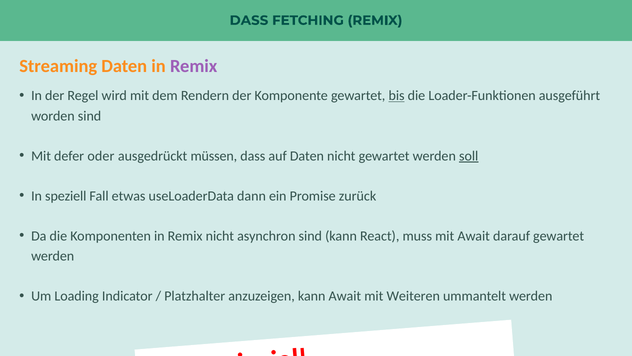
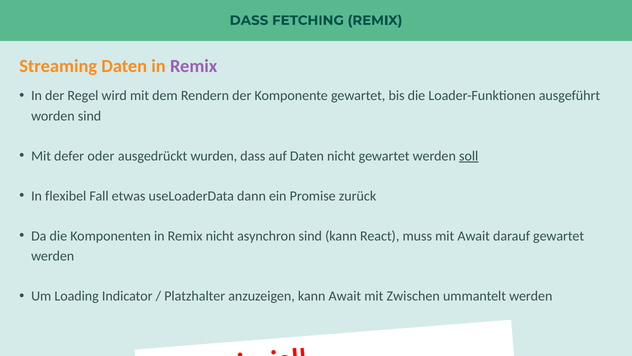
bis underline: present -> none (397, 96)
müssen: müssen -> wurden (214, 156)
speziell: speziell -> flexibel (66, 196)
Weiteren: Weiteren -> Zwischen (413, 296)
